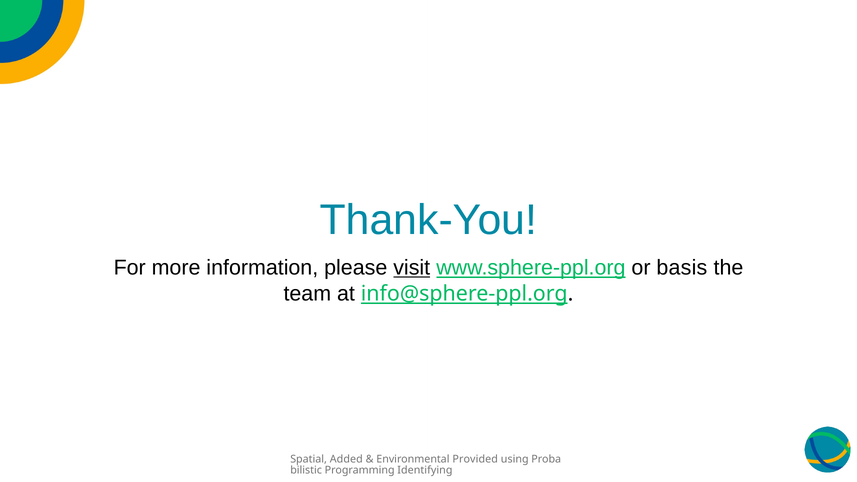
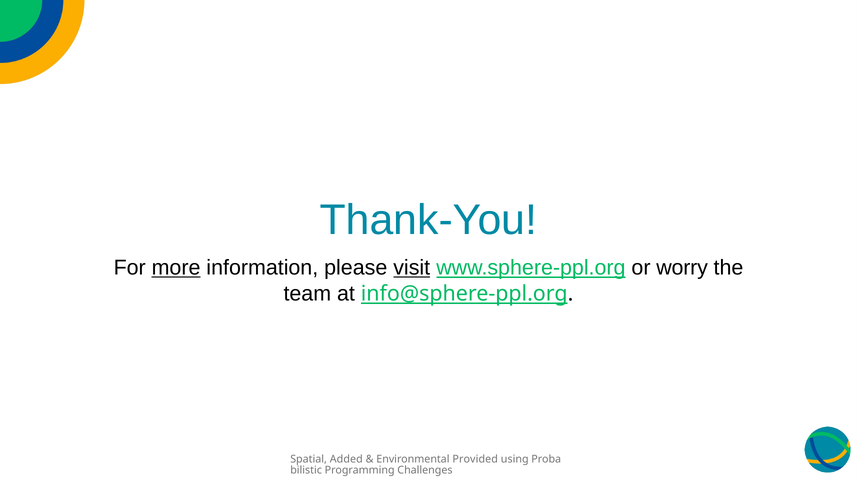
more underline: none -> present (176, 268)
basis: basis -> worry (682, 268)
Identifying: Identifying -> Challenges (425, 470)
